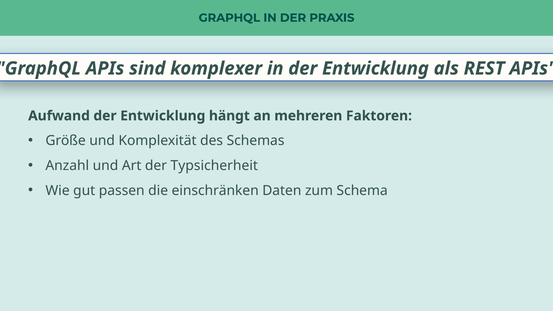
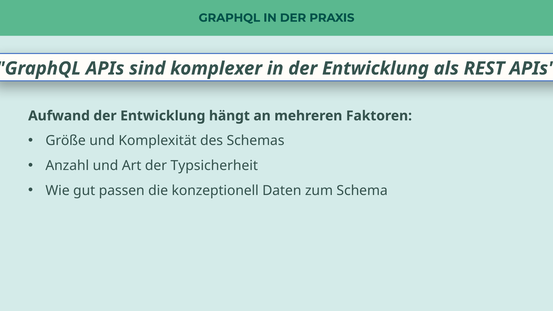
einschränken: einschränken -> konzeptionell (215, 190)
